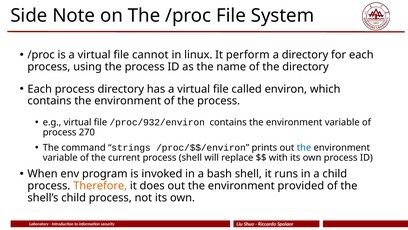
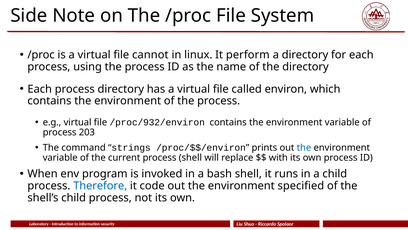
270: 270 -> 203 (87, 132)
Therefore colour: orange -> blue (100, 185)
does: does -> code (152, 185)
provided: provided -> specified (301, 185)
